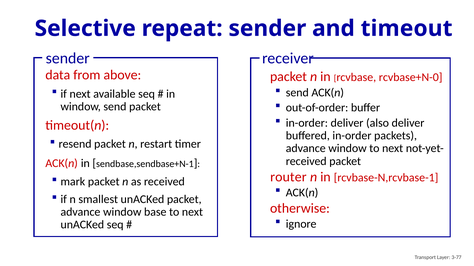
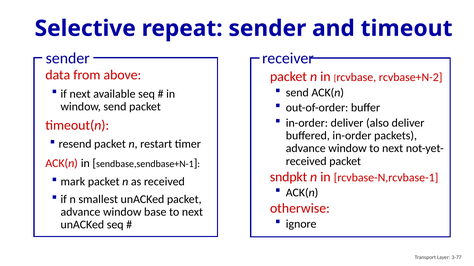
rcvbase+N-0: rcvbase+N-0 -> rcvbase+N-2 (411, 77)
router: router -> sndpkt (289, 177)
